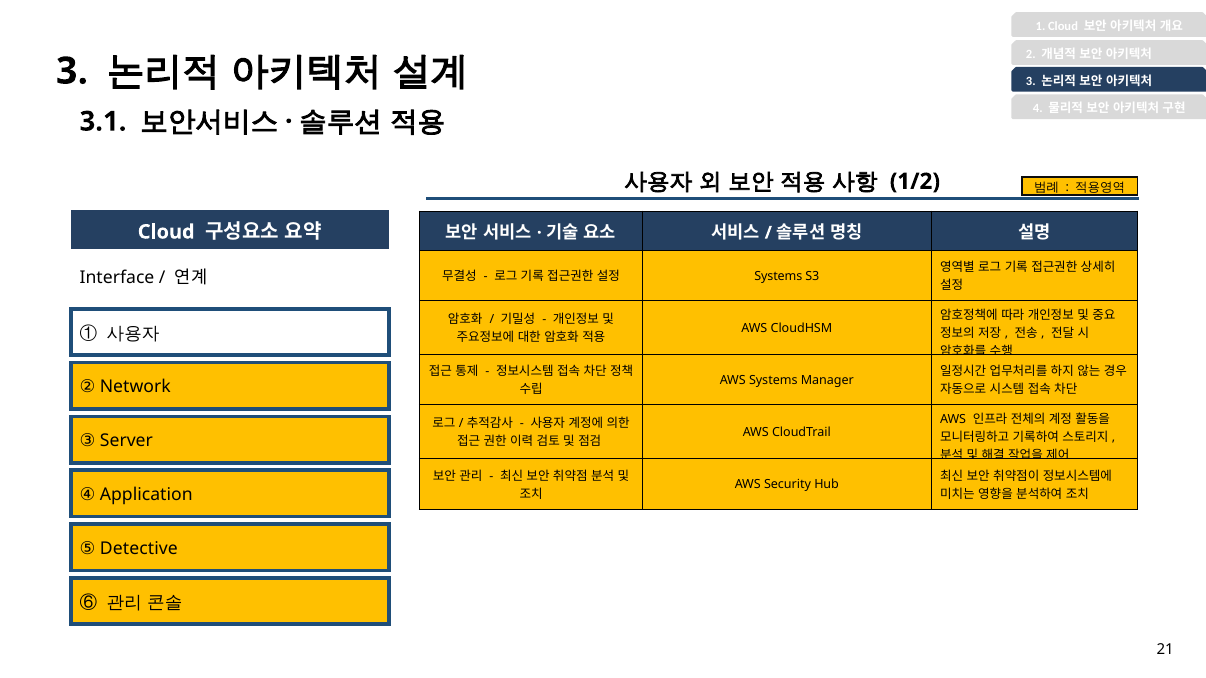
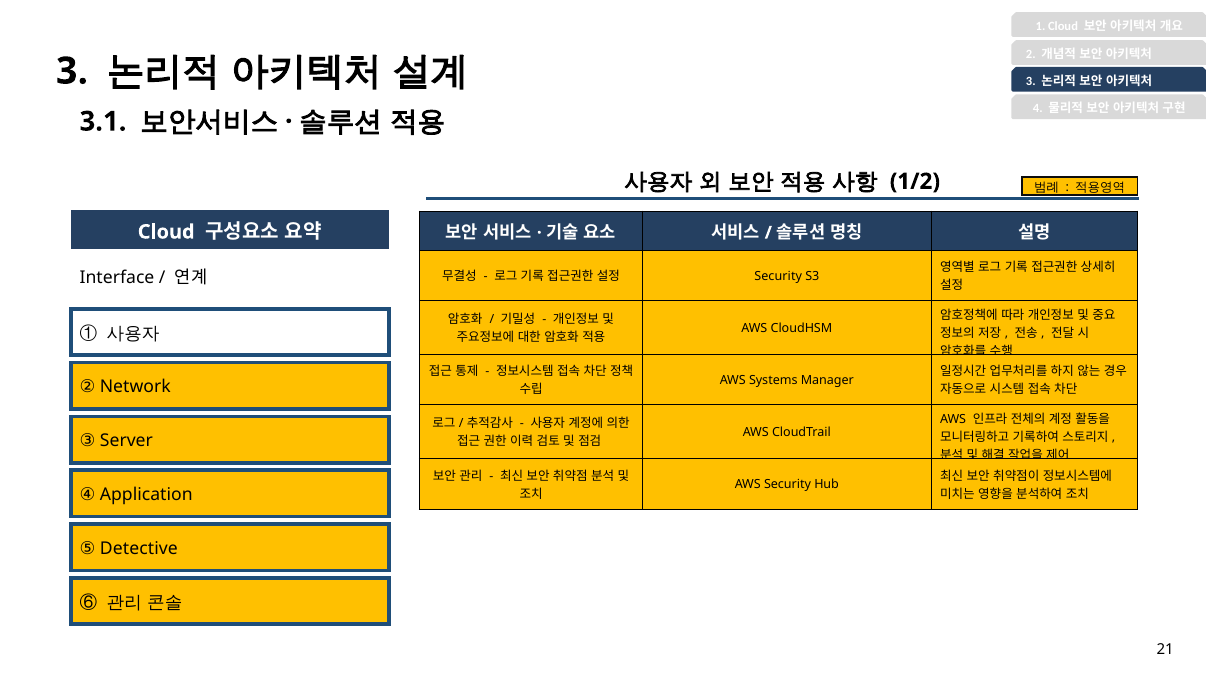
Systems: Systems -> Security (778, 276)
